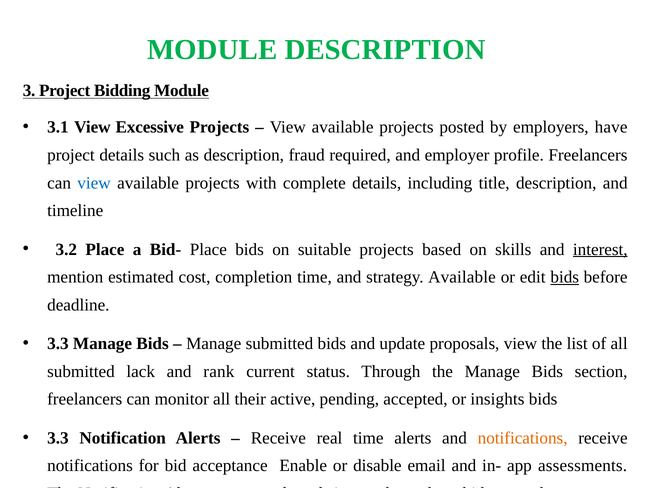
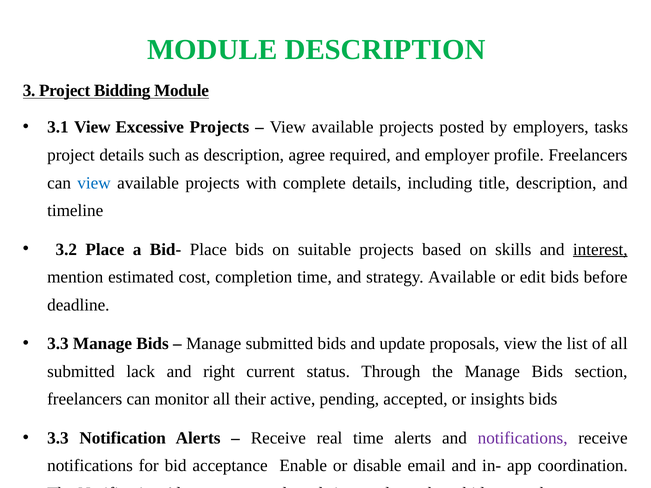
have: have -> tasks (611, 127)
fraud: fraud -> agree (307, 155)
bids underline: present -> none (565, 277)
rank: rank -> right (219, 372)
notifications colour: orange -> purple (523, 438)
assessments: assessments -> coordination (583, 466)
